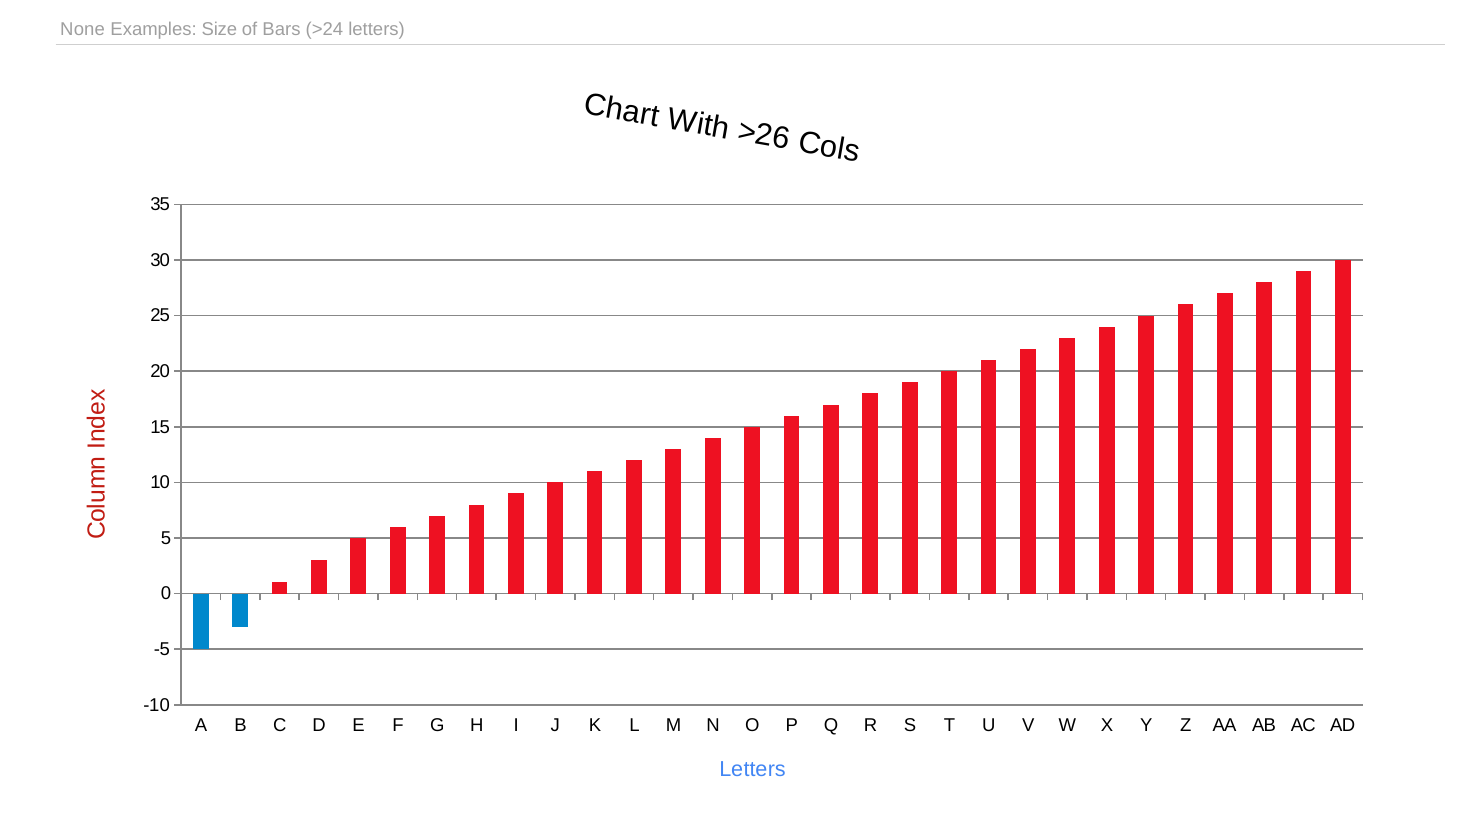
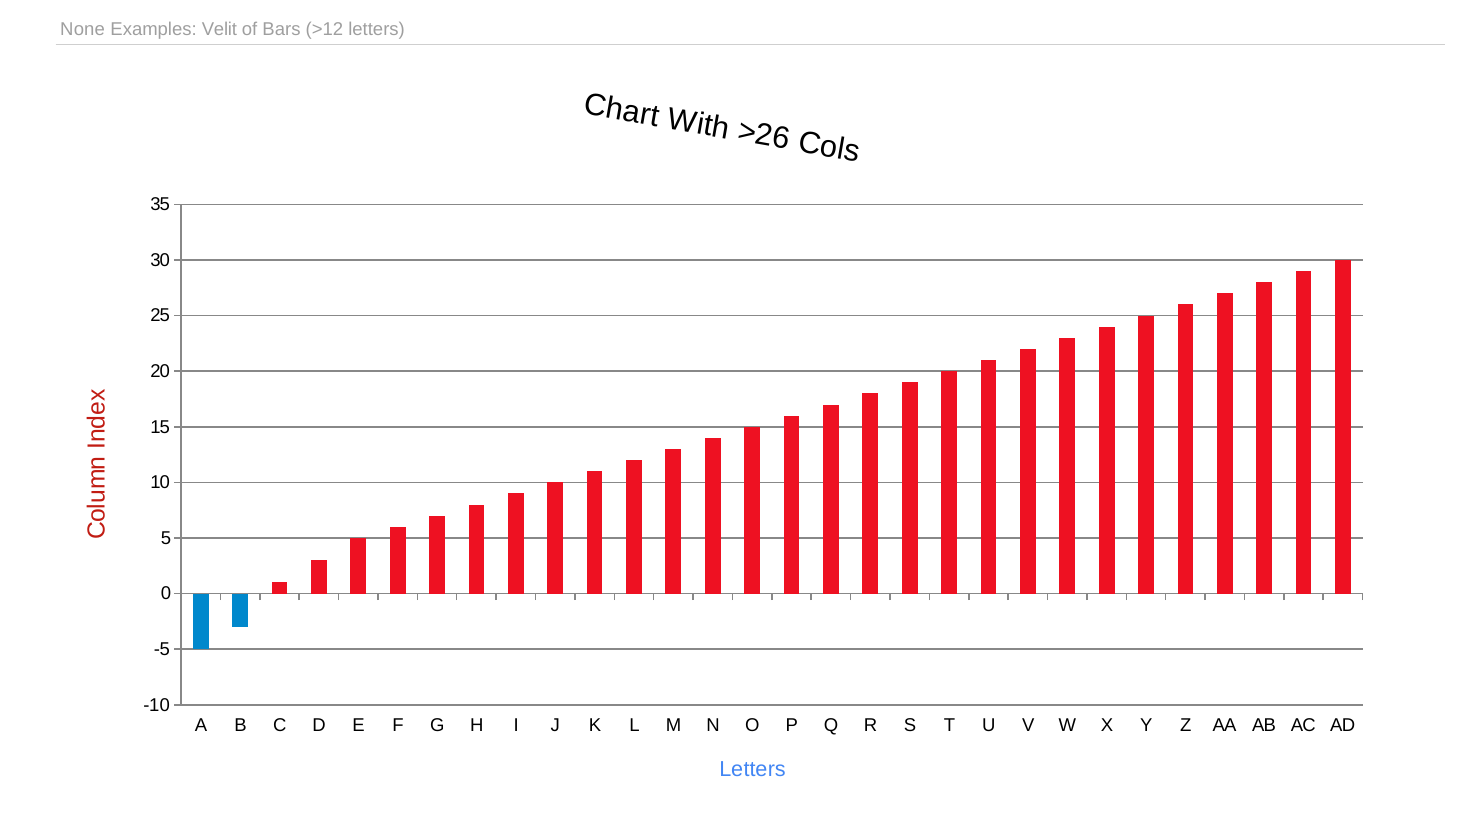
Size: Size -> Velit (219, 30)
>24: >24 -> >12 (324, 30)
